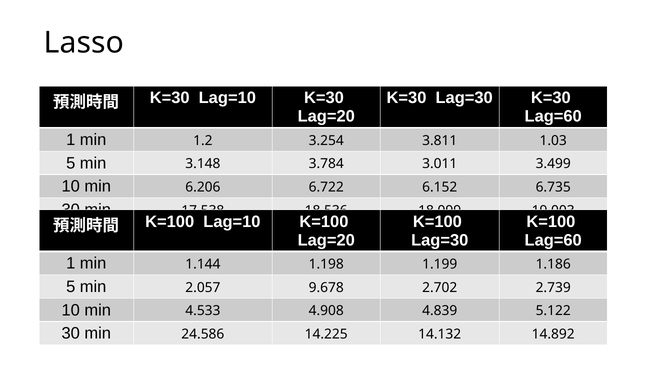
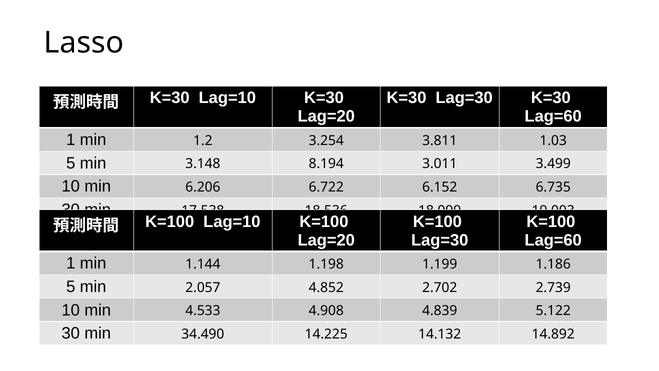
3.784: 3.784 -> 8.194 (326, 164)
9.678: 9.678 -> 4.852 (326, 287)
24.586: 24.586 -> 34.490 (203, 334)
